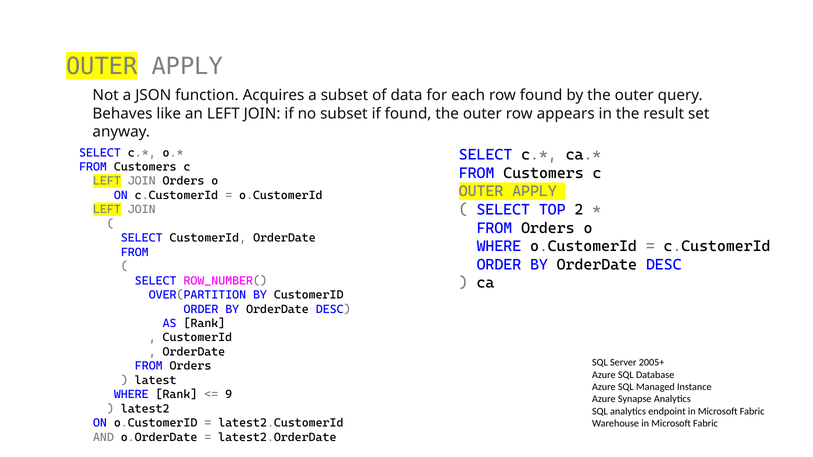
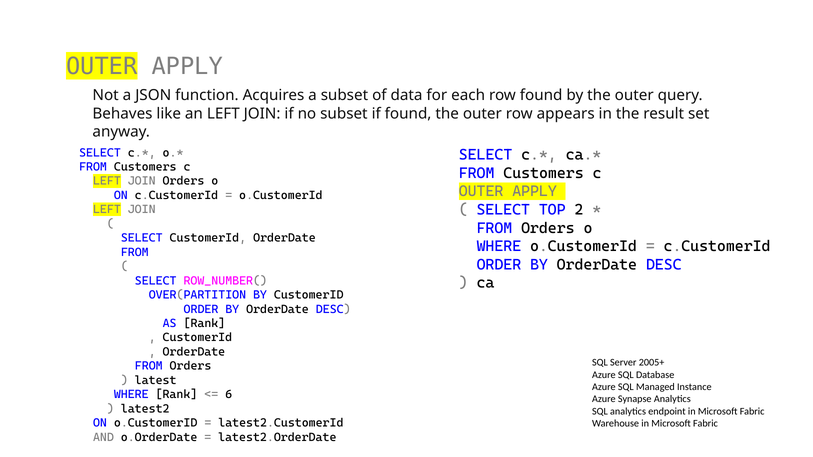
9: 9 -> 6 (229, 395)
